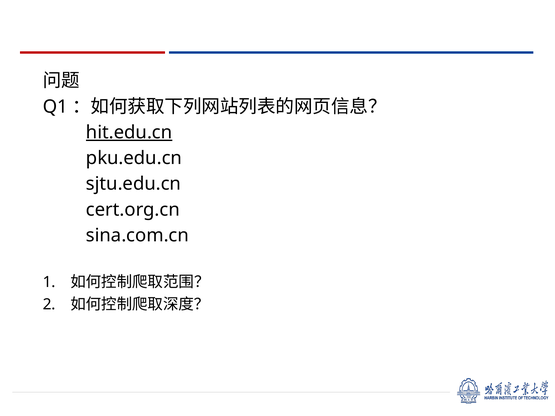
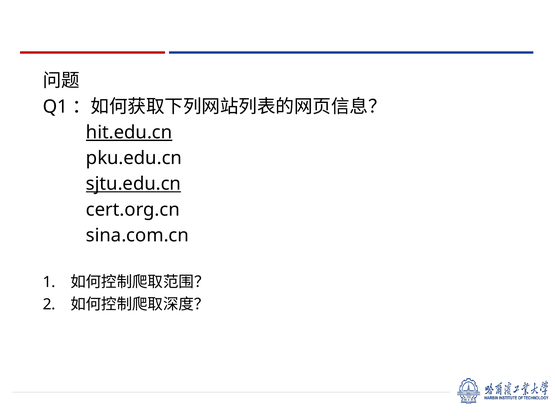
sjtu.edu.cn underline: none -> present (134, 184)
